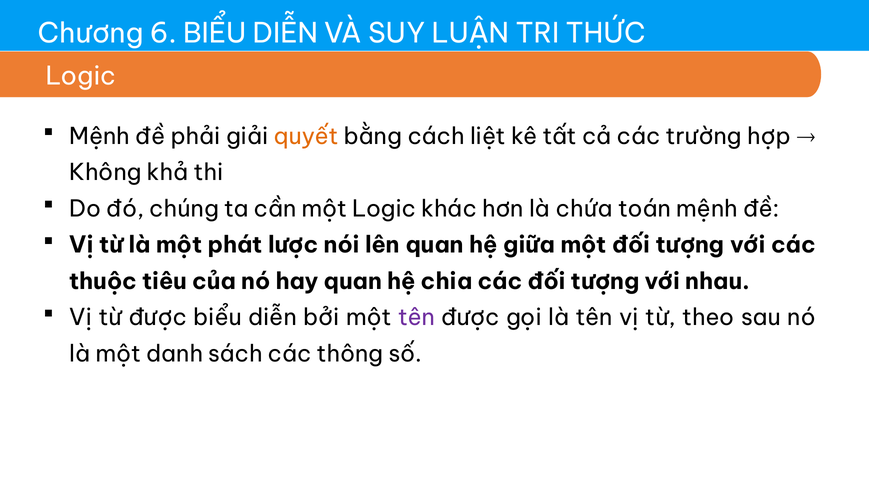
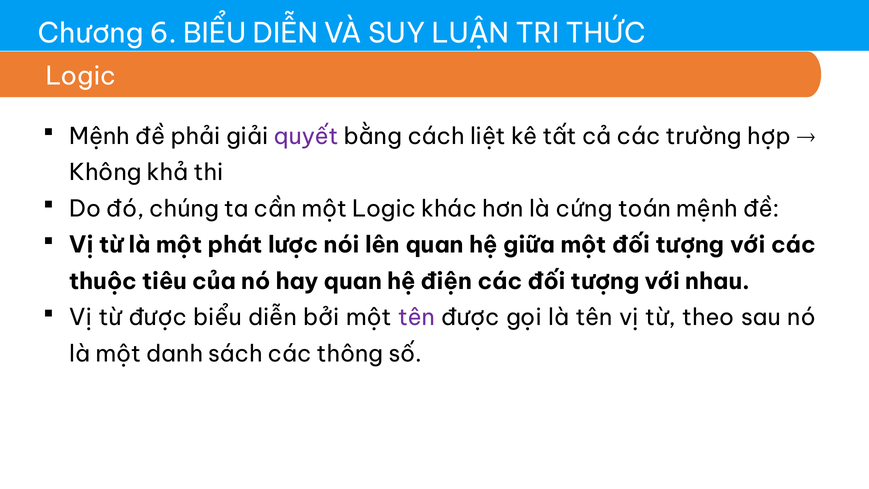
quyết colour: orange -> purple (306, 137)
chứa: chứa -> cứng (584, 209)
chia: chia -> điện (447, 281)
